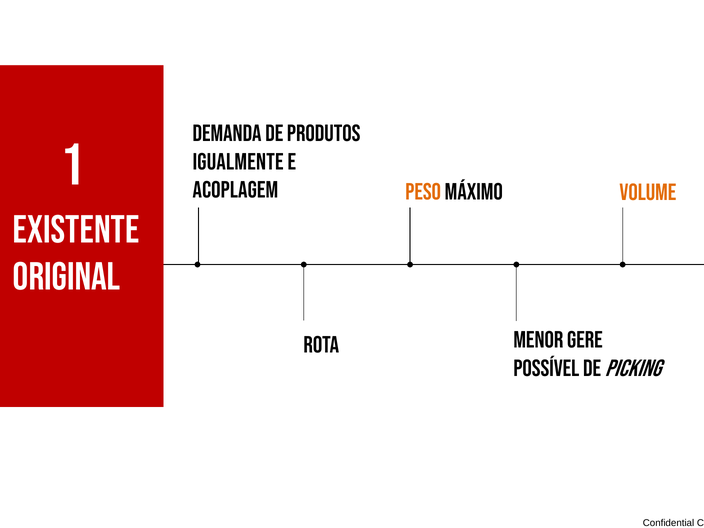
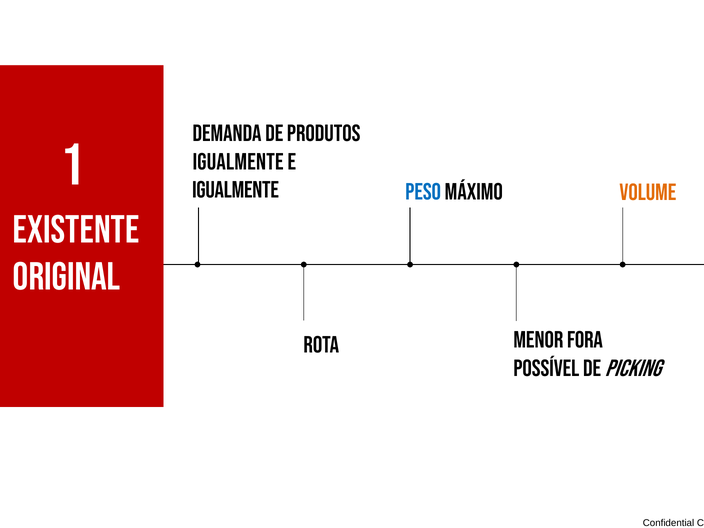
acoplagem: acoplagem -> igualmente (236, 190)
PESO colour: orange -> blue (423, 192)
GERE: GERE -> FORA (585, 340)
